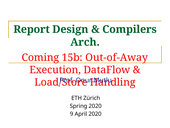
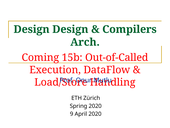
Report: Report -> Design (32, 29)
Out-of-Away: Out-of-Away -> Out-of-Called (117, 57)
